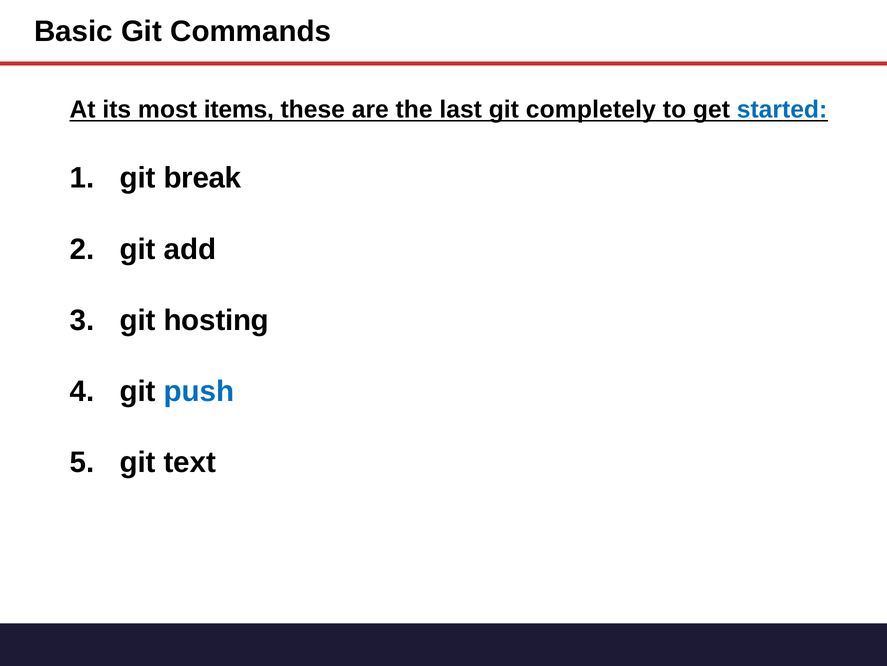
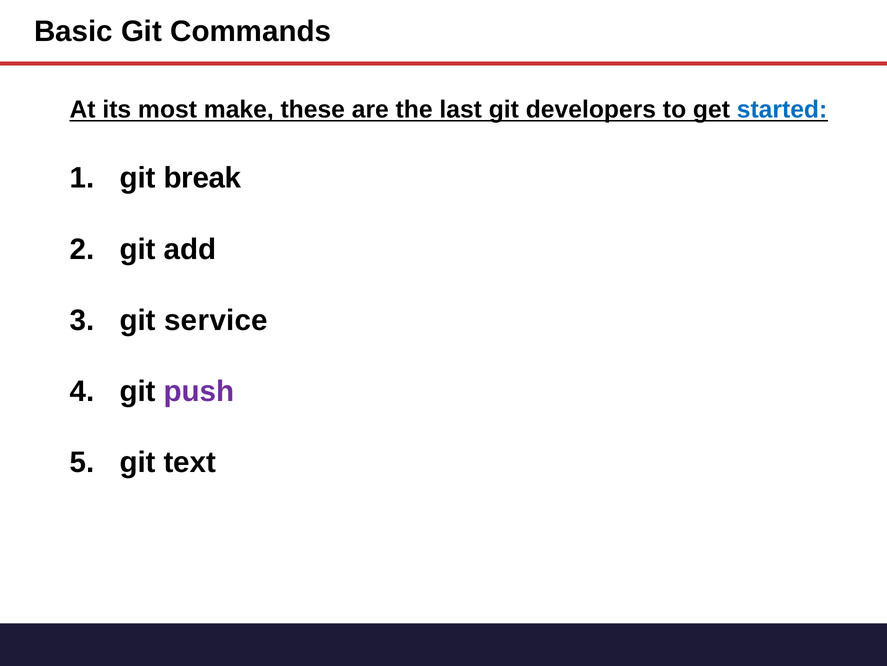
items: items -> make (239, 110)
completely: completely -> developers (591, 110)
hosting: hosting -> service (216, 320)
push colour: blue -> purple (199, 391)
